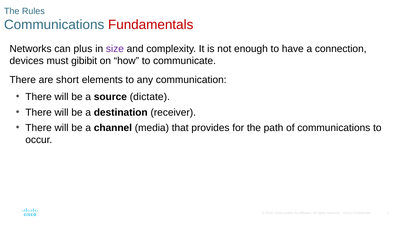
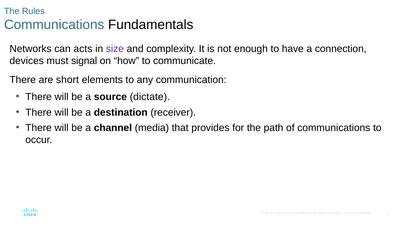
Fundamentals colour: red -> black (151, 25)
plus: plus -> acts (83, 49)
gibibit: gibibit -> signal (84, 61)
